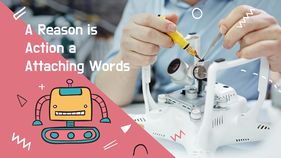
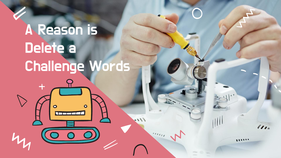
Action: Action -> Delete (45, 48)
Attaching: Attaching -> Challenge (55, 66)
